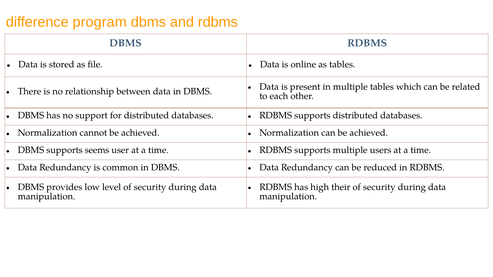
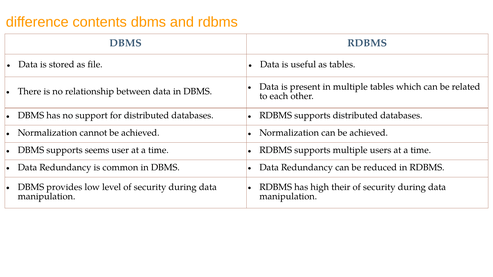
program: program -> contents (100, 22)
online: online -> useful (303, 65)
